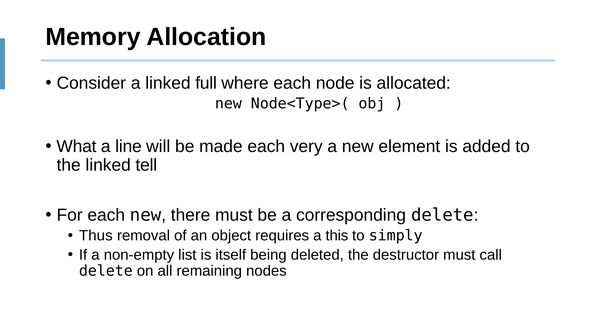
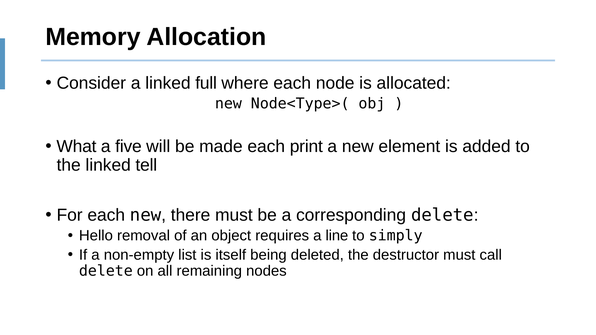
line: line -> five (128, 147)
very: very -> print (306, 147)
Thus: Thus -> Hello (96, 236)
this: this -> line (337, 236)
